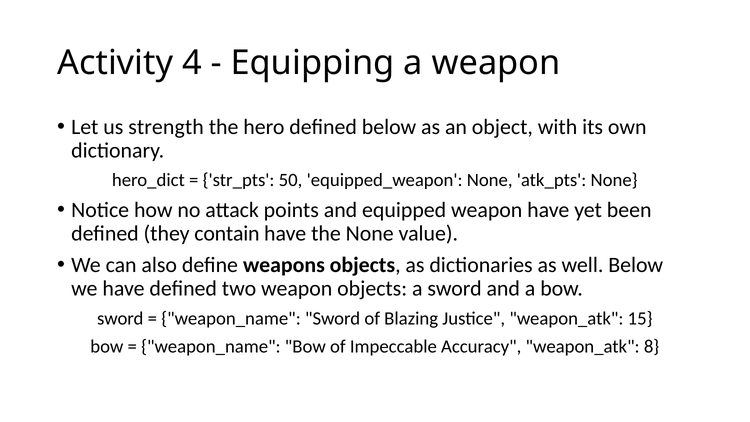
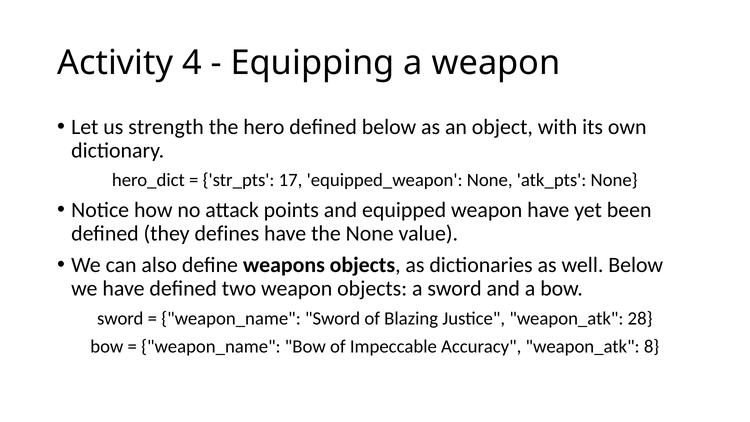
50: 50 -> 17 (291, 180)
contain: contain -> defines (227, 234)
15: 15 -> 28 (640, 318)
